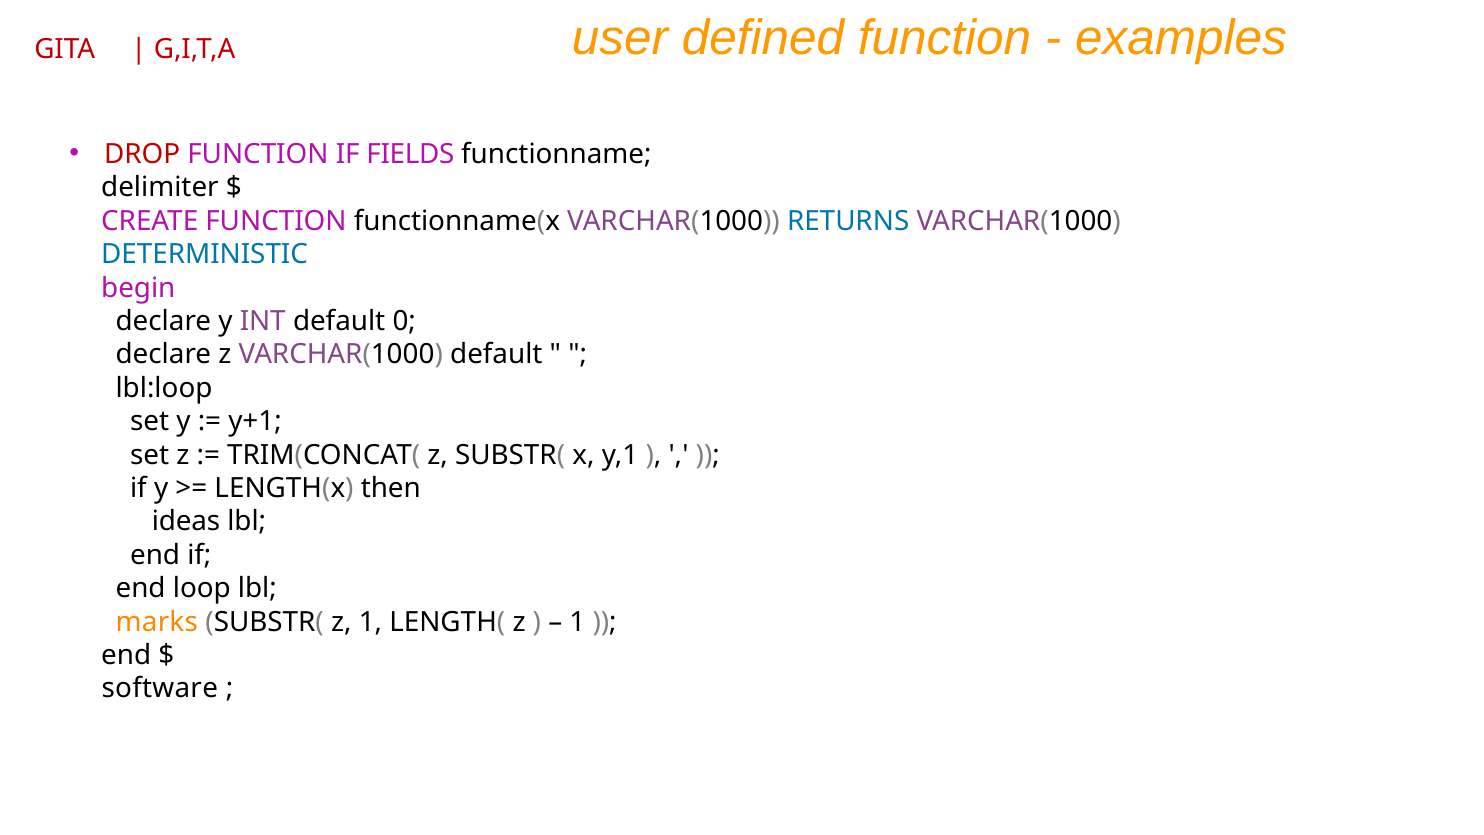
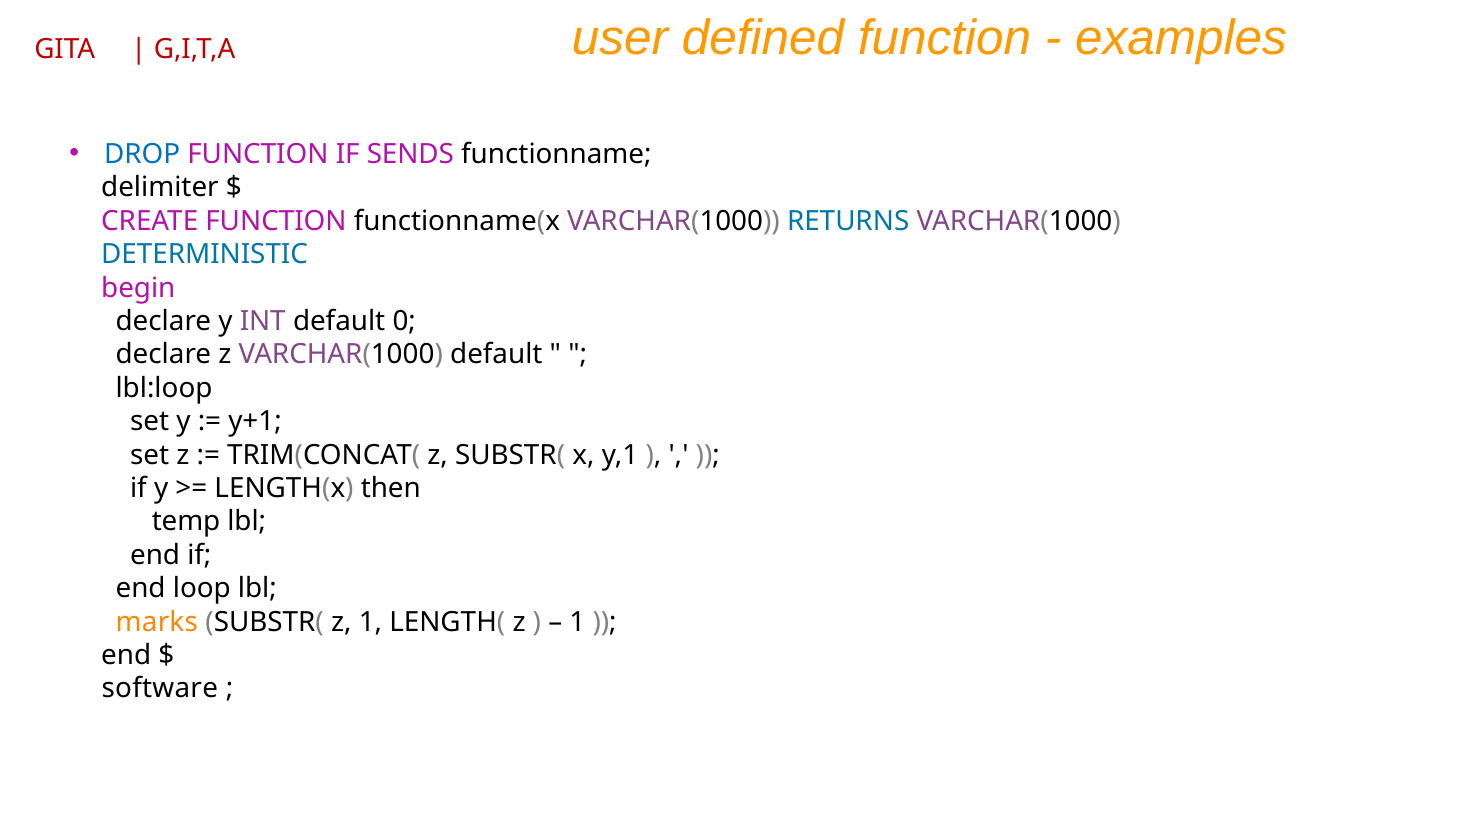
DROP colour: red -> blue (142, 154)
FIELDS: FIELDS -> SENDS (410, 154)
ideas: ideas -> temp (186, 522)
